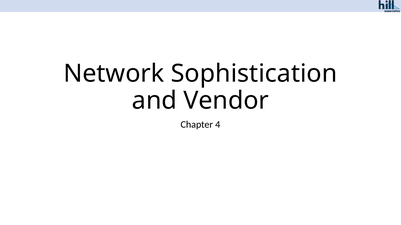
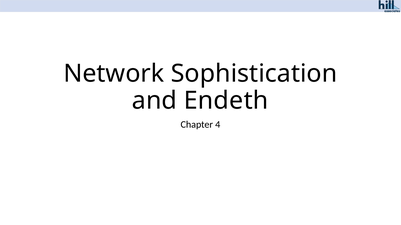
Vendor: Vendor -> Endeth (226, 101)
